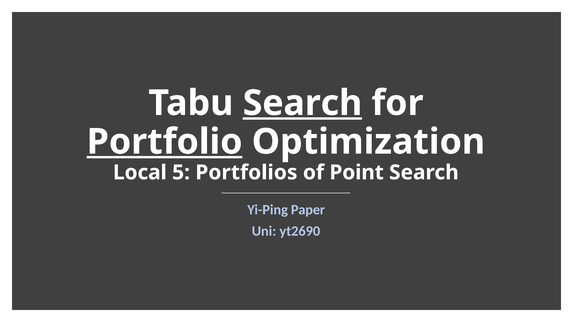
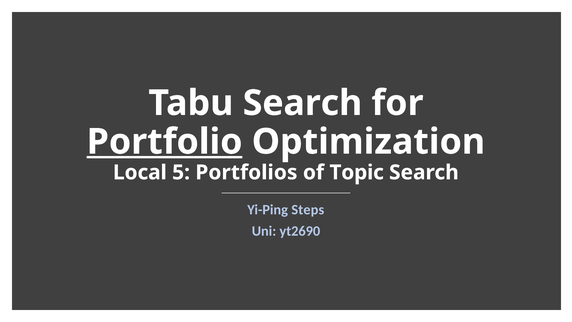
Search underline: present -> none (302, 103)
Point: Point -> Topic (357, 172)
Paper: Paper -> Steps (308, 209)
